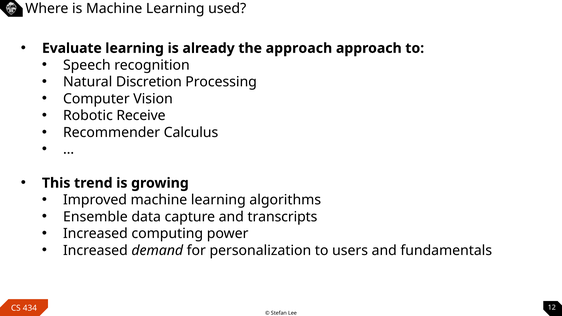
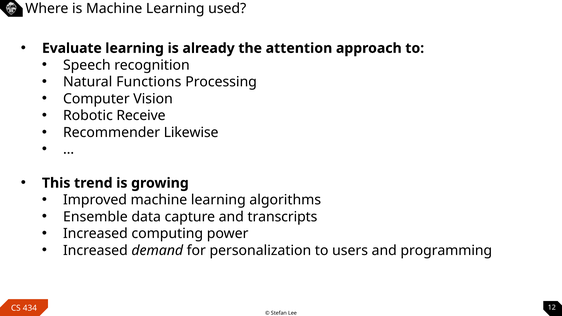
the approach: approach -> attention (299, 48)
Discretion: Discretion -> Functions (149, 82)
Calculus: Calculus -> Likewise (191, 133)
fundamentals: fundamentals -> programming (446, 251)
